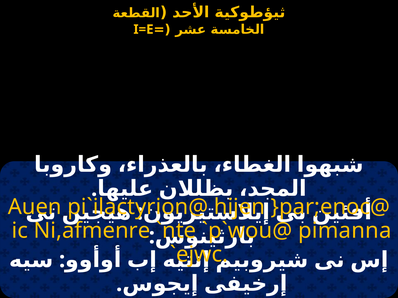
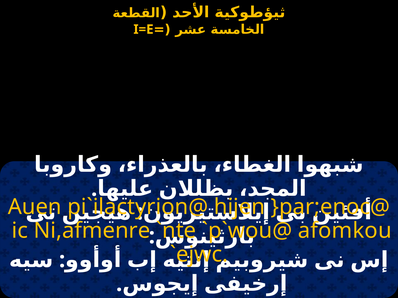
pimanna: pimanna -> afomkou (345, 231)
